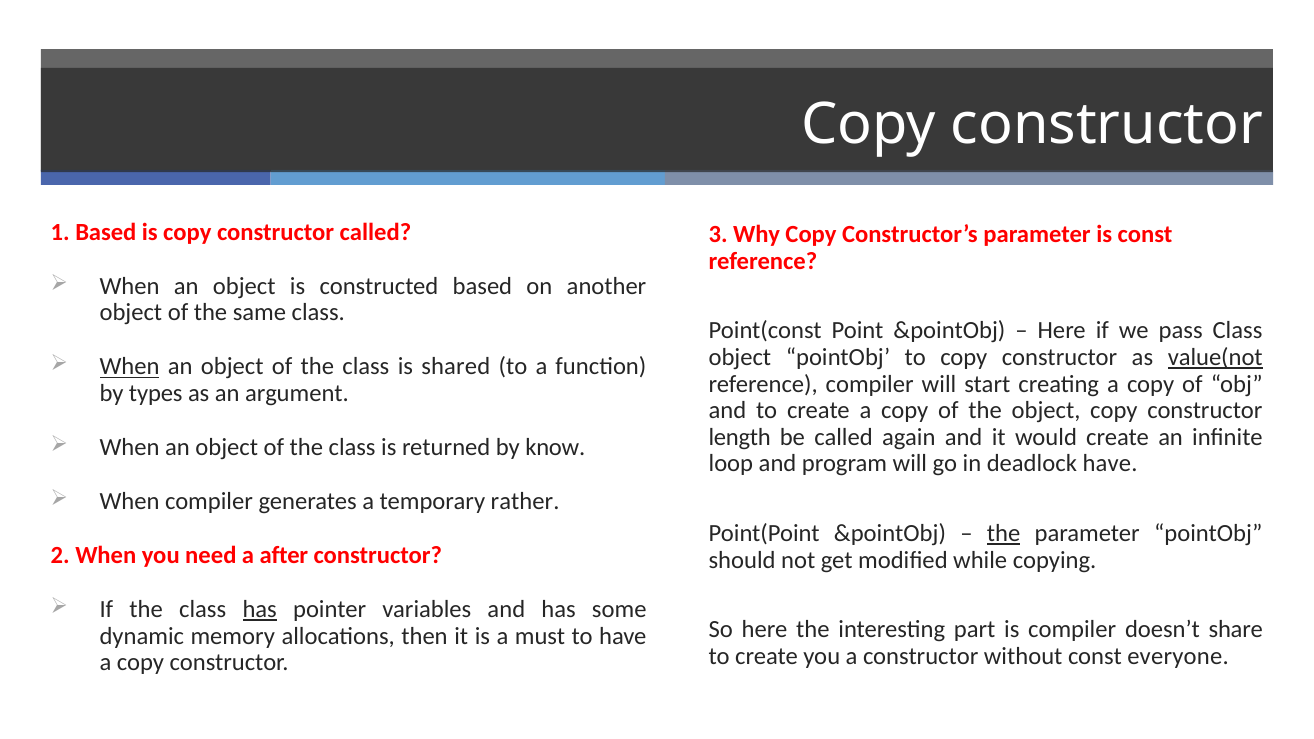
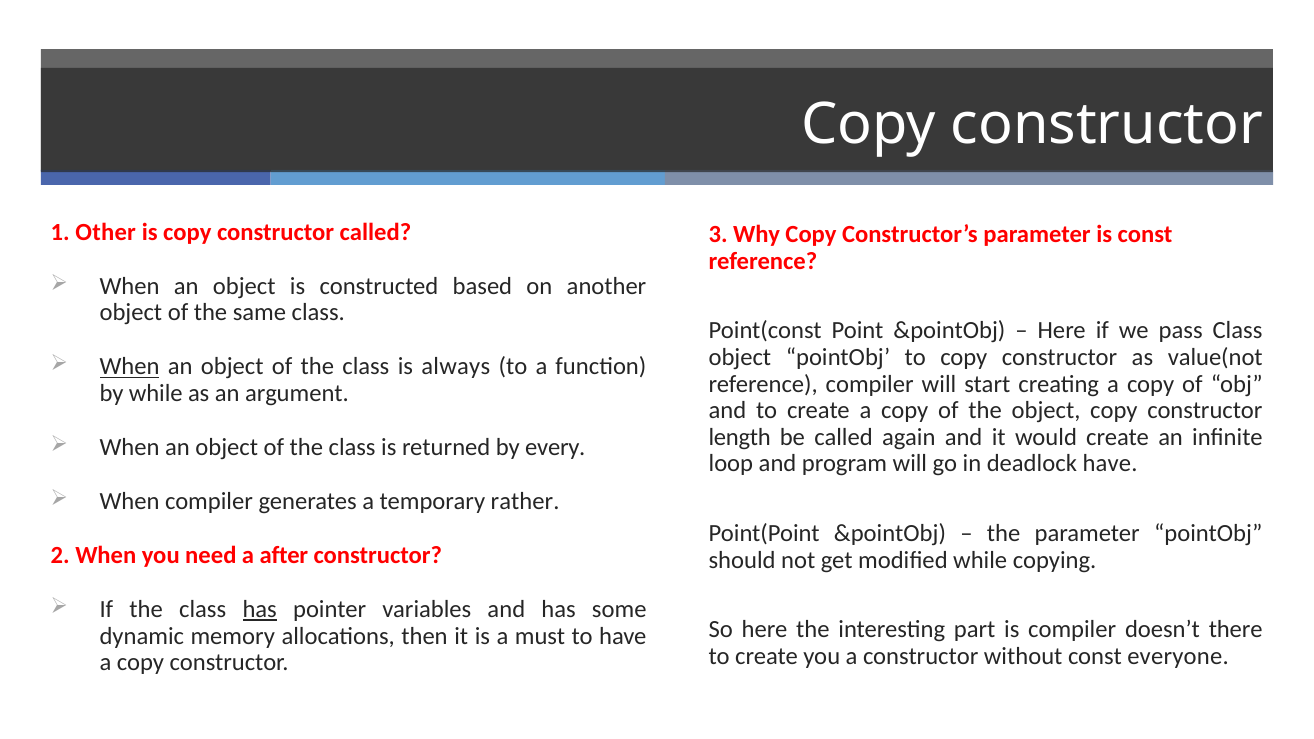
1 Based: Based -> Other (106, 232)
value(not underline: present -> none (1215, 357)
shared: shared -> always (456, 367)
by types: types -> while (156, 393)
know: know -> every (555, 447)
the underline: present -> none (1004, 534)
share: share -> there (1236, 630)
